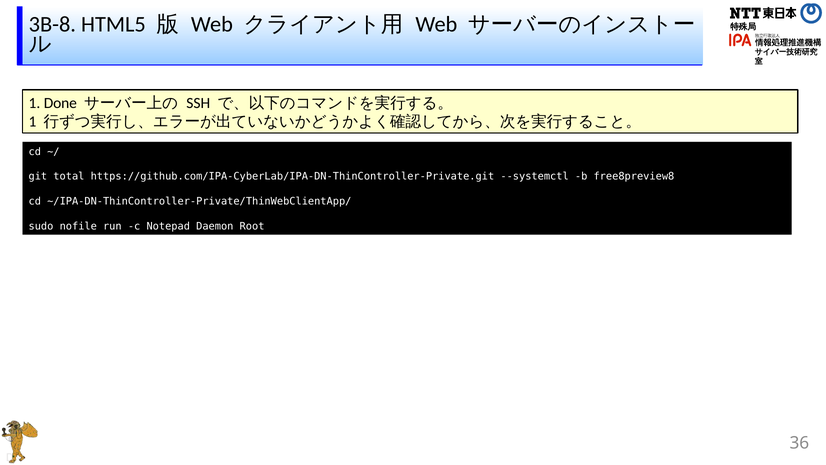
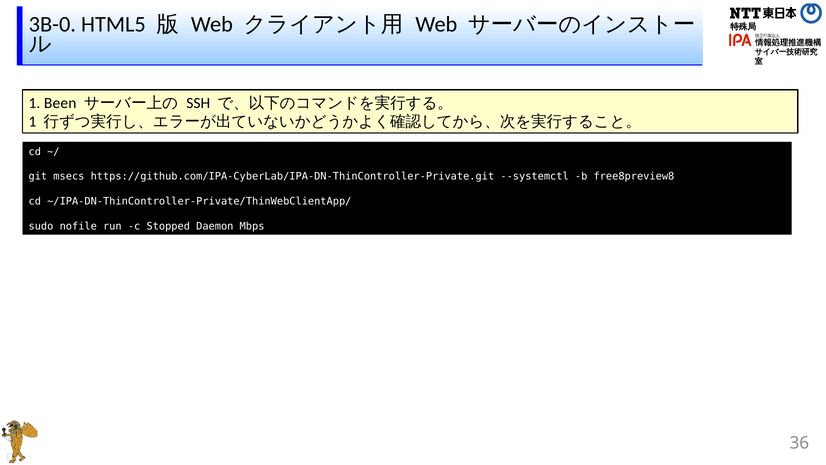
3B-8: 3B-8 -> 3B-0 (52, 24)
Done: Done -> Been (60, 103)
total: total -> msecs (69, 176)
Notepad: Notepad -> Stopped (168, 226)
Root: Root -> Mbps (252, 226)
